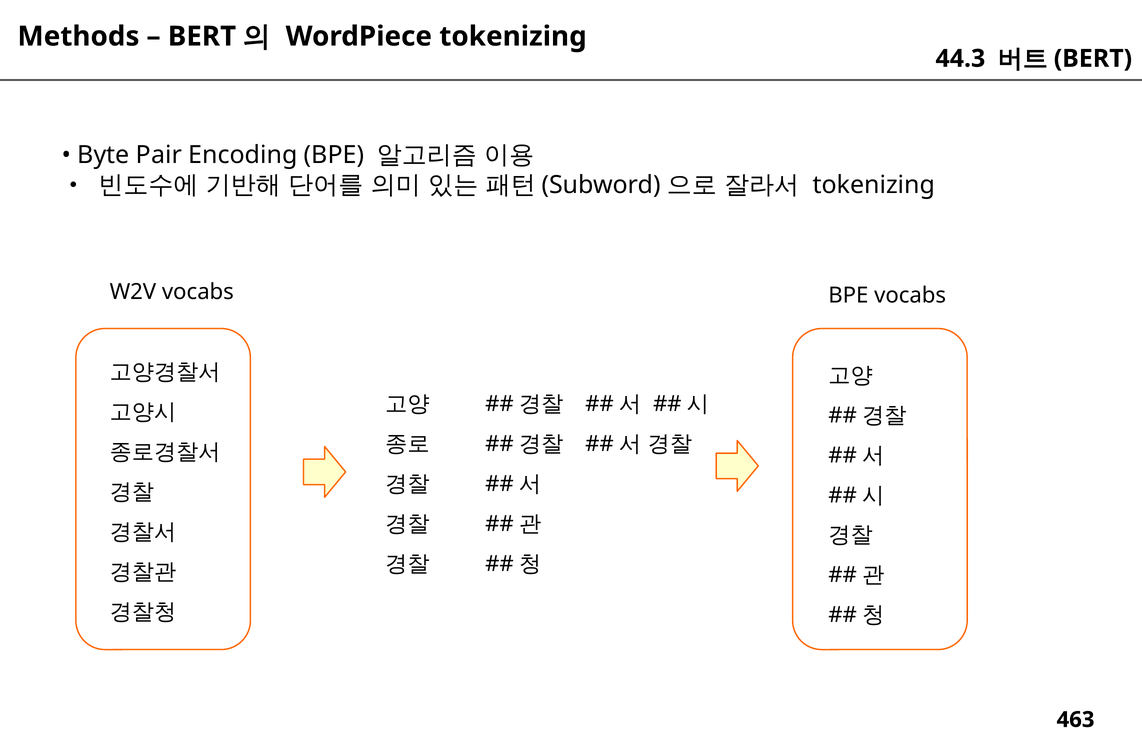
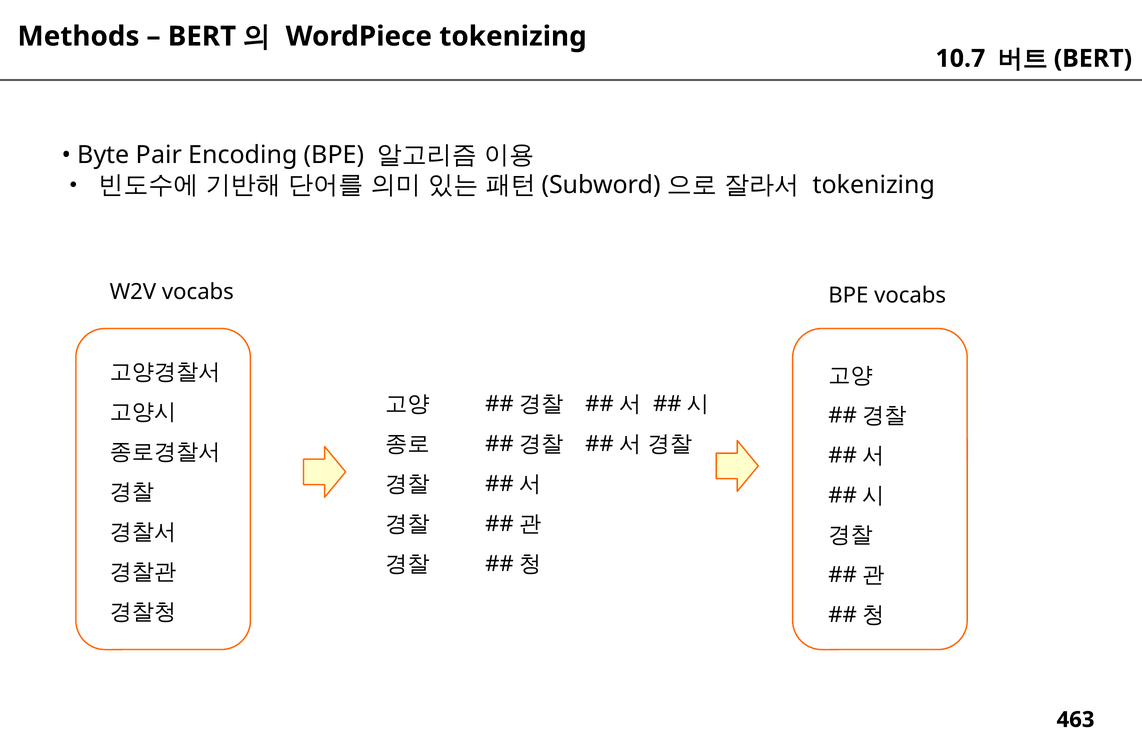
44.3: 44.3 -> 10.7 (960, 59)
